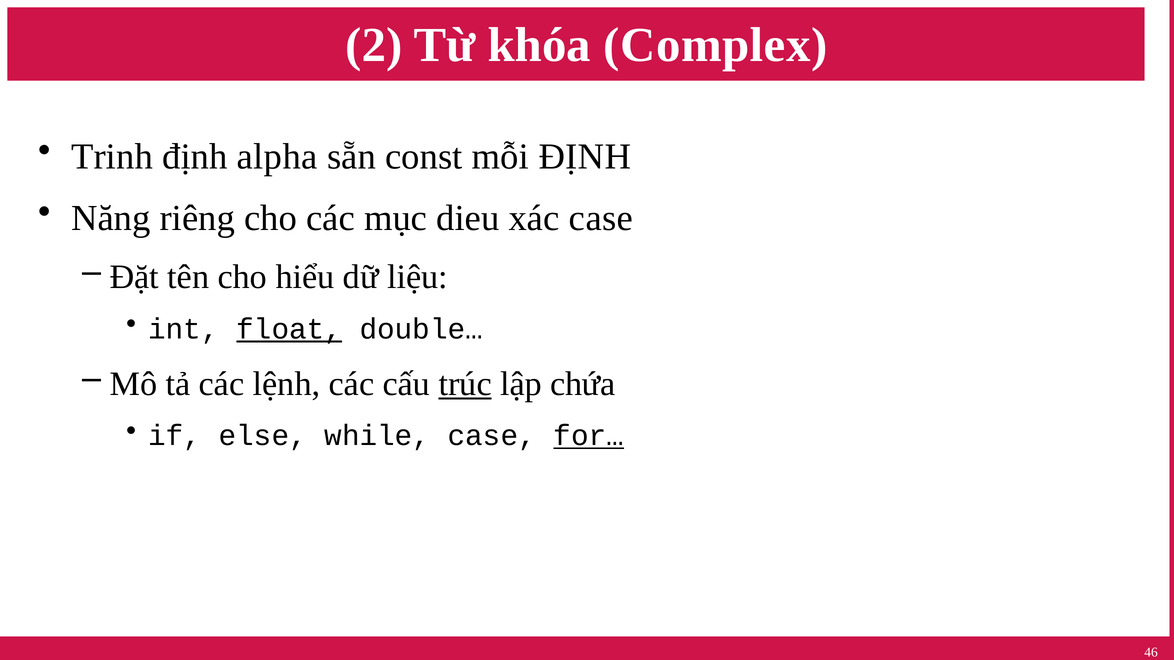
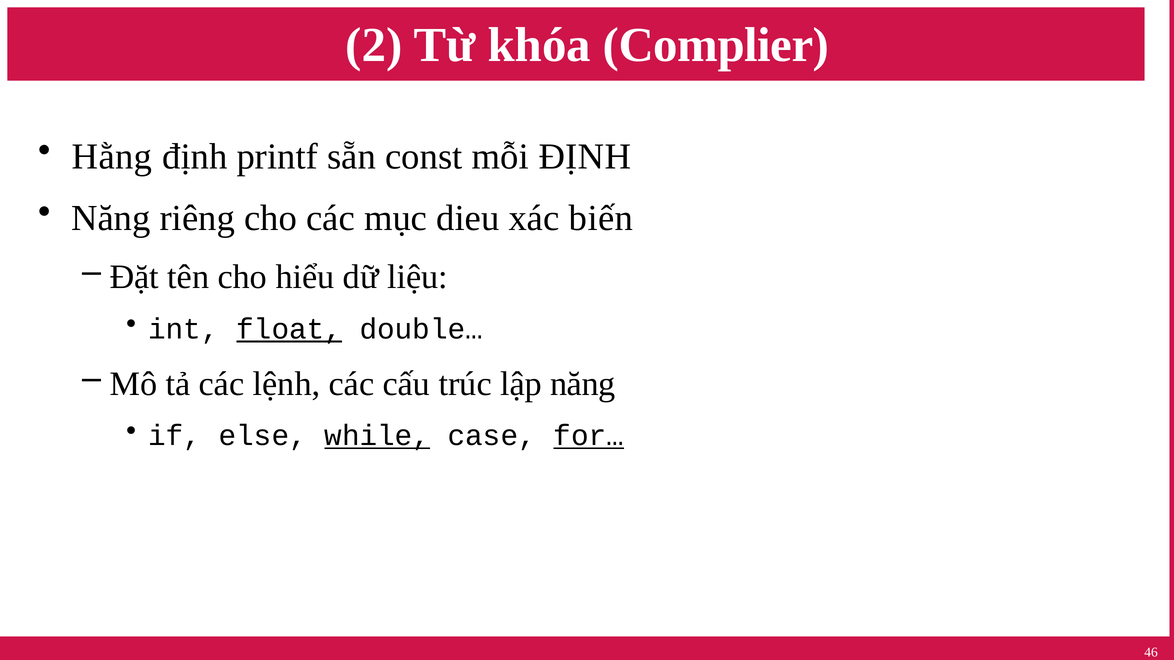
Complex: Complex -> Complier (716, 45)
Trinh: Trinh -> Hằng (112, 157)
alpha: alpha -> printf (277, 157)
xác case: case -> biến (601, 218)
trúc underline: present -> none (465, 384)
lập chứa: chứa -> năng (583, 384)
while underline: none -> present (377, 436)
